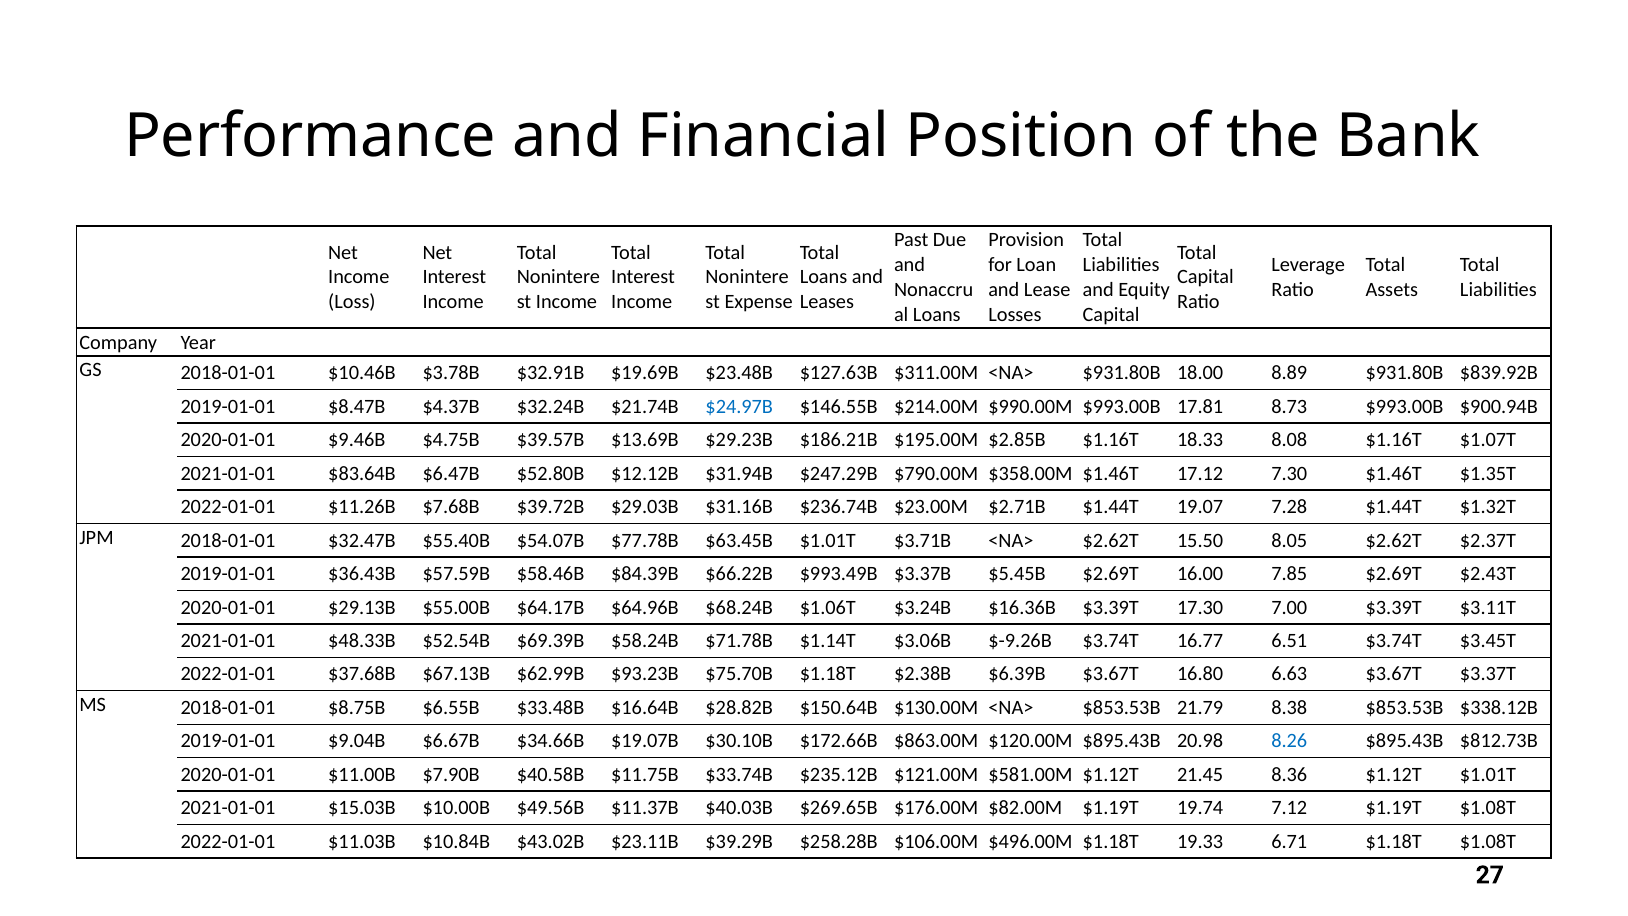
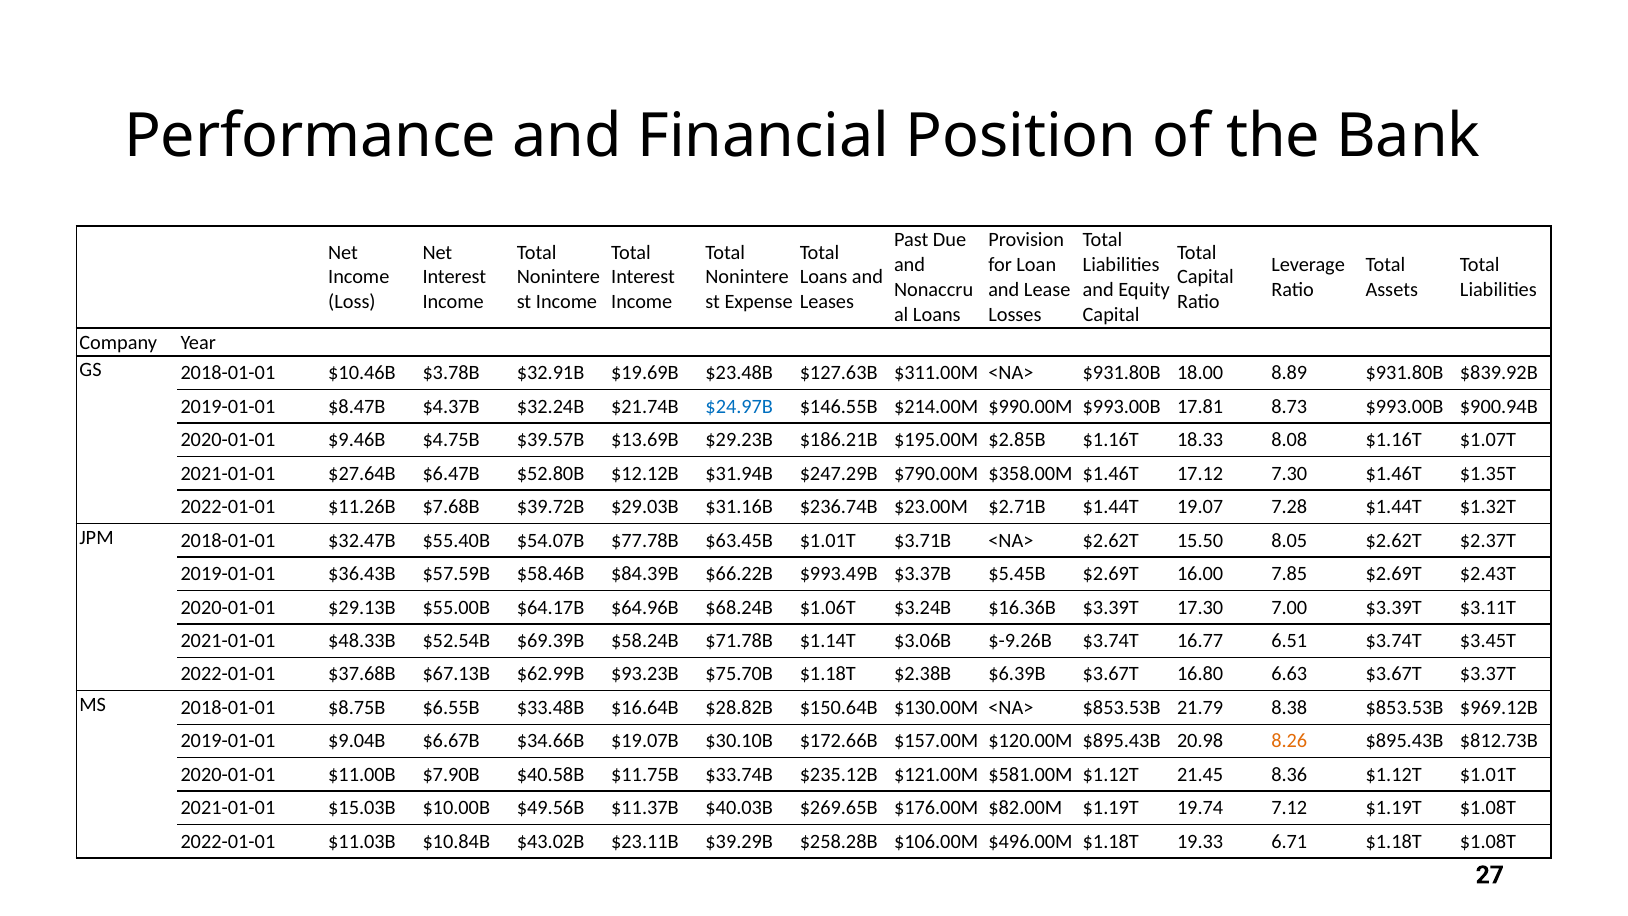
$83.64B: $83.64B -> $27.64B (362, 473)
$338.12B: $338.12B -> $969.12B (1499, 708)
$863.00M: $863.00M -> $157.00M (936, 741)
8.26 colour: blue -> orange (1289, 741)
